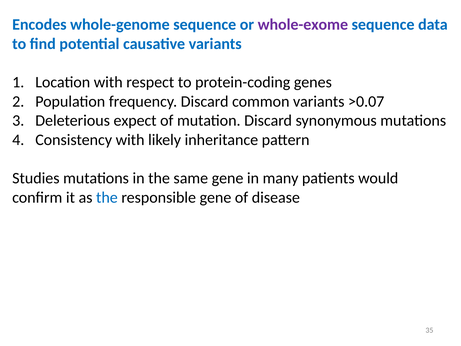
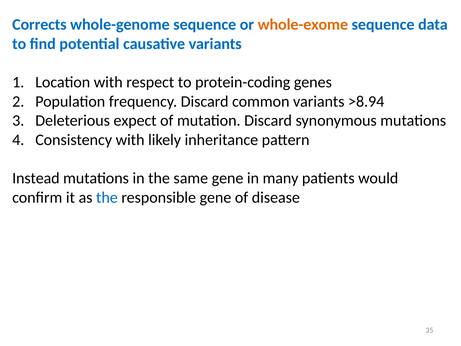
Encodes: Encodes -> Corrects (39, 25)
whole-exome colour: purple -> orange (303, 25)
>0.07: >0.07 -> >8.94 (366, 101)
Studies: Studies -> Instead (36, 178)
